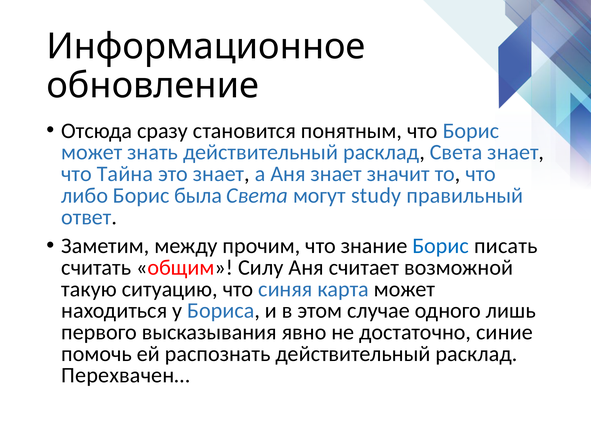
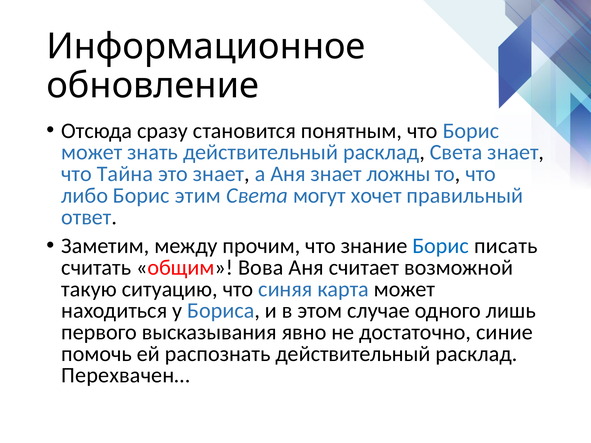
значит: значит -> ложны (398, 174)
была: была -> этим (198, 196)
study: study -> хочет (376, 196)
Силу: Силу -> Вова (261, 268)
